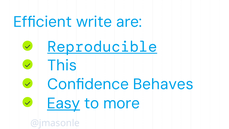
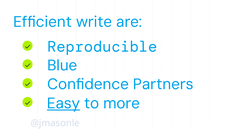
Reproducible underline: present -> none (102, 47)
This: This -> Blue (62, 65)
Behaves: Behaves -> Partners (163, 84)
